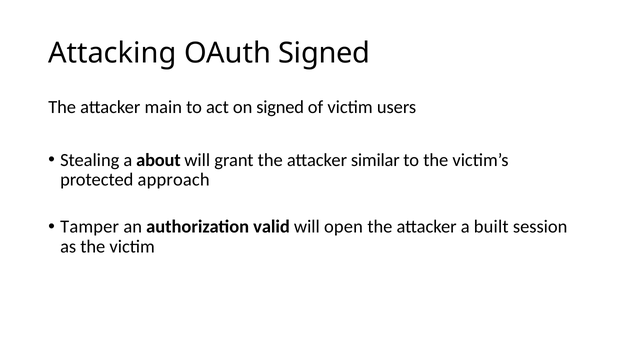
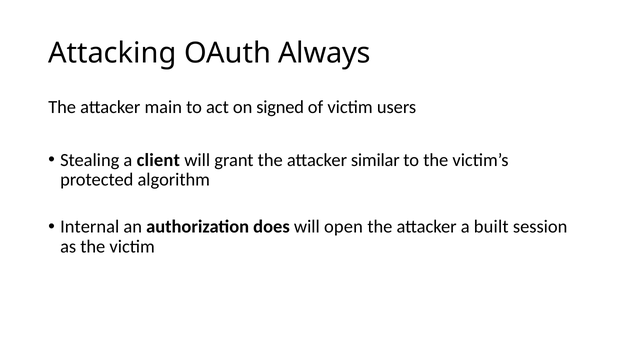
OAuth Signed: Signed -> Always (324, 53)
about: about -> client (158, 160)
approach: approach -> algorithm (174, 180)
Tamper: Tamper -> Internal (90, 227)
valid: valid -> does (272, 227)
